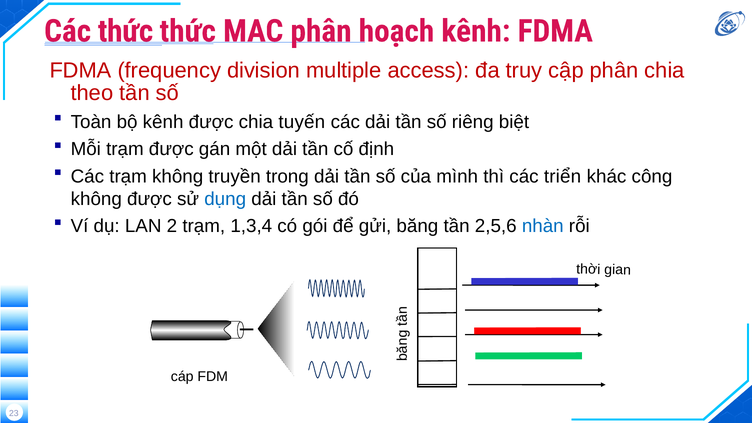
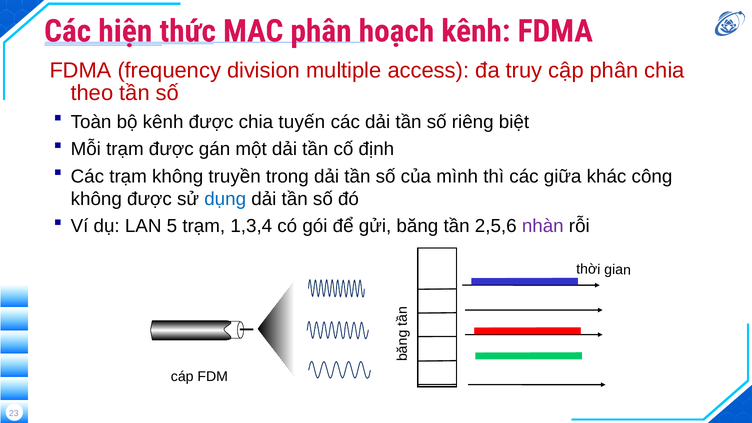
Các thức: thức -> hiện (125, 31)
triển: triển -> giữa (563, 176)
2: 2 -> 5 (172, 226)
nhàn colour: blue -> purple (543, 226)
